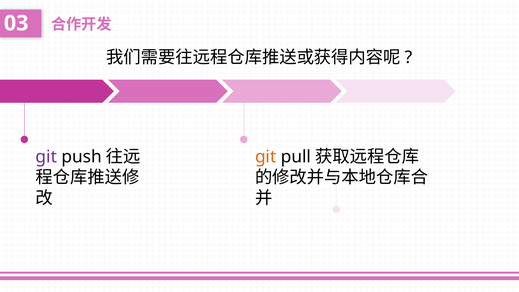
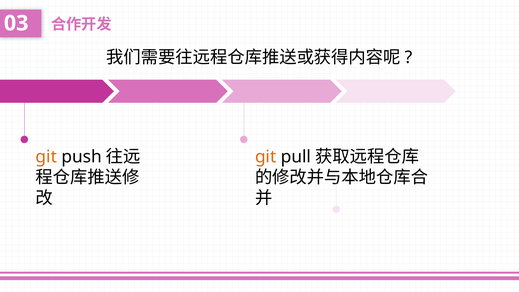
git colour: purple -> orange (46, 157)
